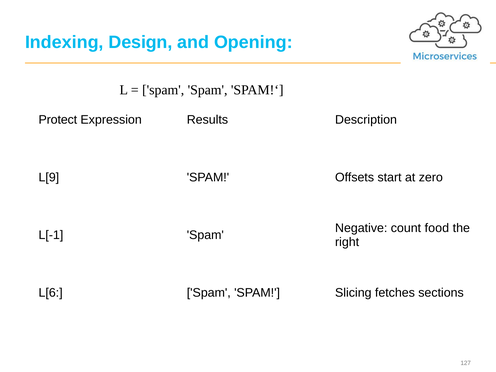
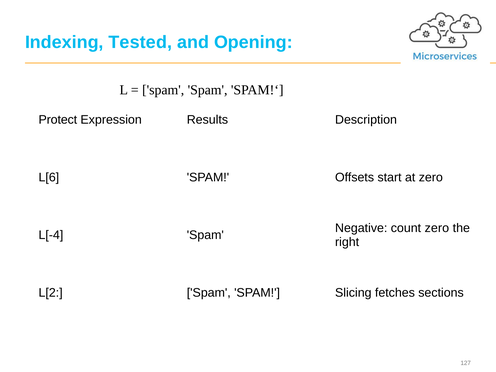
Design: Design -> Tested (140, 42)
L[9: L[9 -> L[6 (49, 177)
count food: food -> zero (437, 228)
L[-1: L[-1 -> L[-4 (51, 235)
L[6: L[6 -> L[2 (51, 293)
